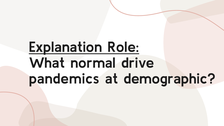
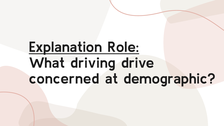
normal: normal -> driving (93, 63)
pandemics: pandemics -> concerned (64, 79)
